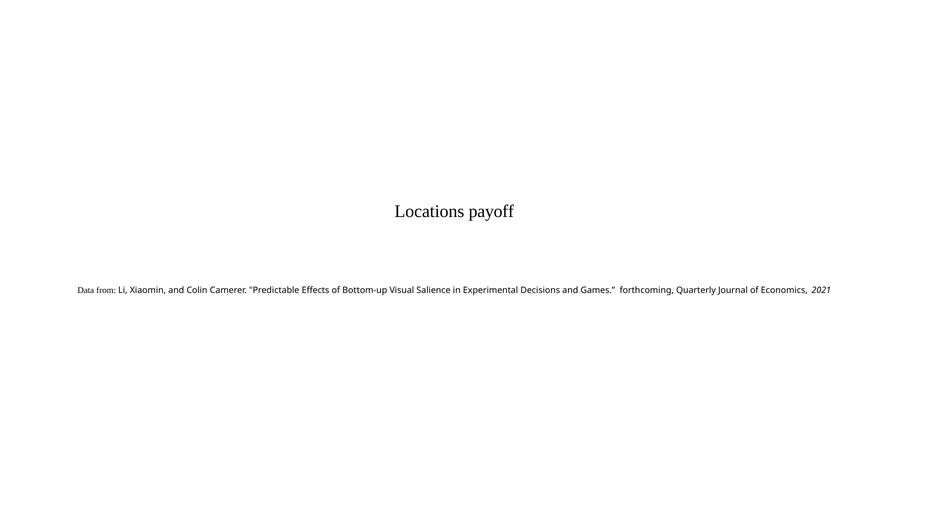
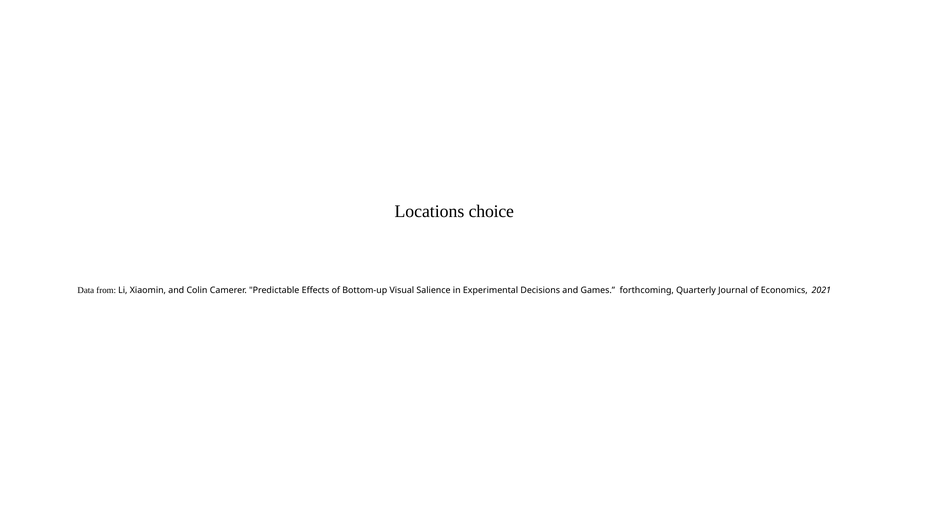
payoff: payoff -> choice (491, 211)
